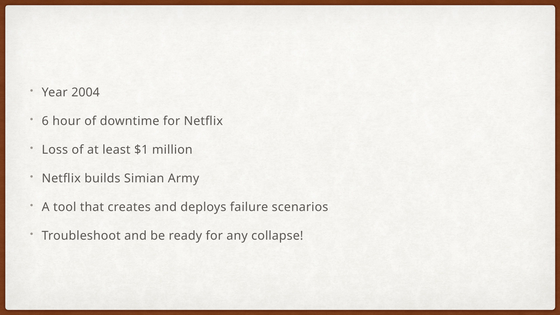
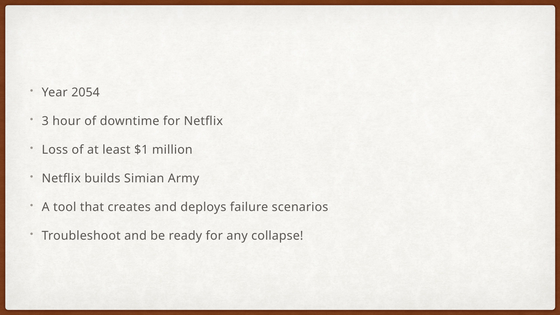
2004: 2004 -> 2054 (86, 92)
6: 6 -> 3 (45, 121)
